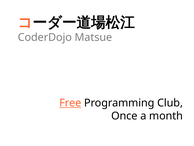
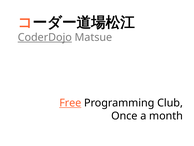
CoderDojo underline: none -> present (45, 37)
